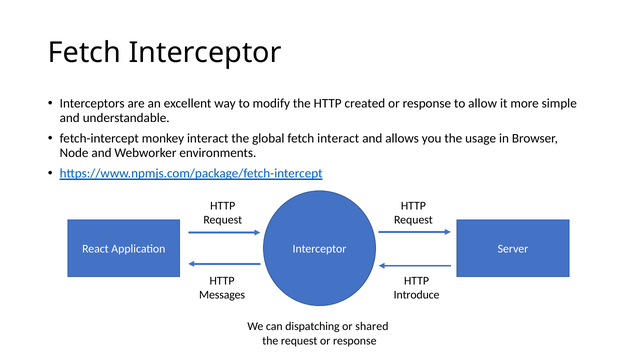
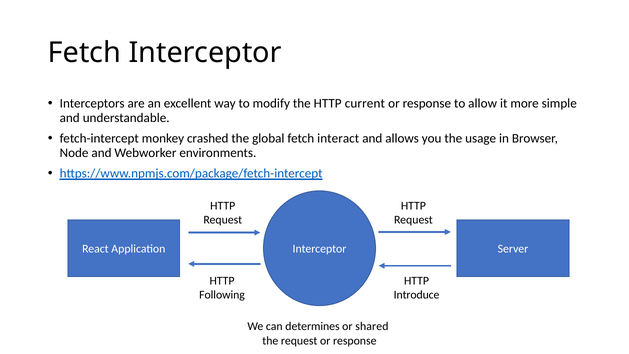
created: created -> current (365, 104)
monkey interact: interact -> crashed (208, 138)
Messages: Messages -> Following (222, 295)
dispatching: dispatching -> determines (313, 326)
